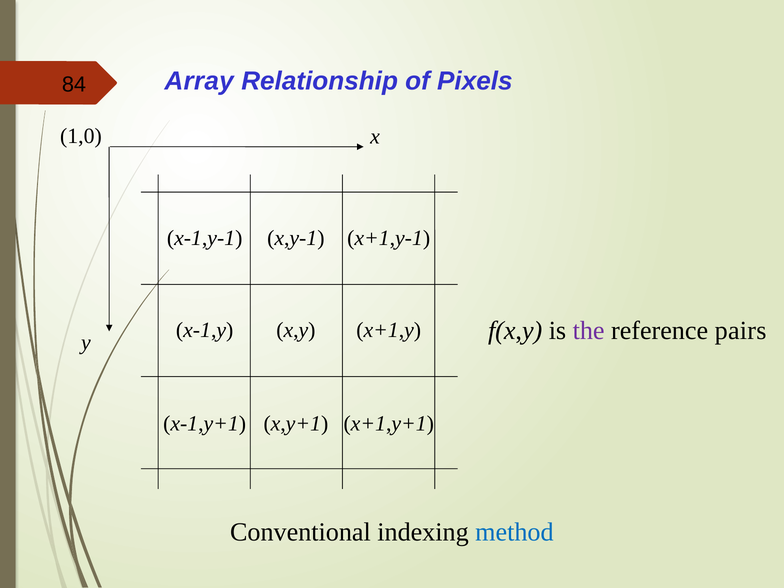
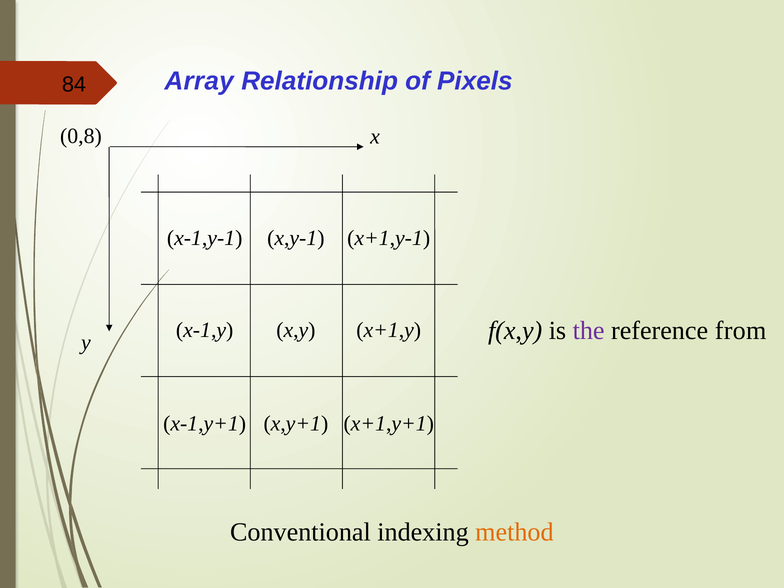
1,0: 1,0 -> 0,8 (81, 136)
pairs: pairs -> from (741, 331)
method colour: blue -> orange (514, 532)
